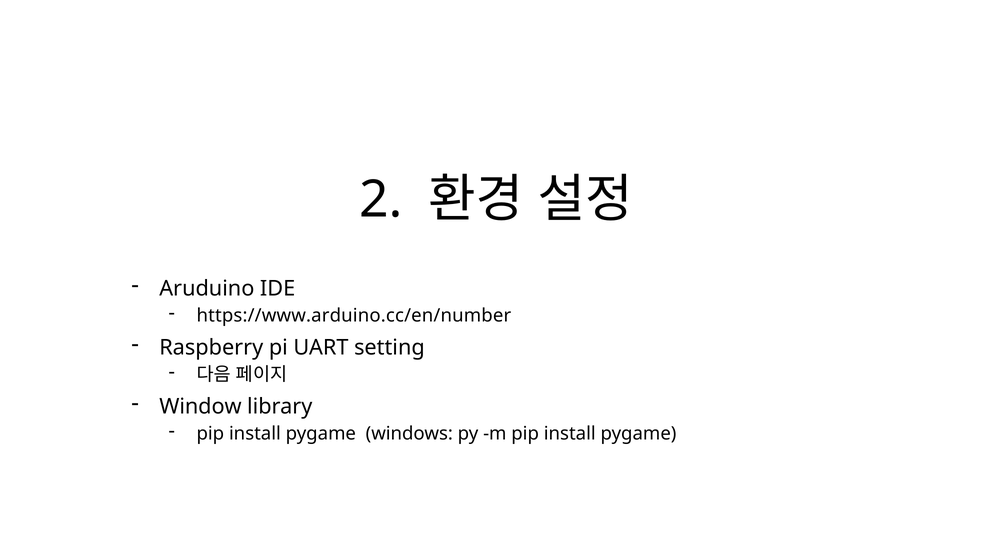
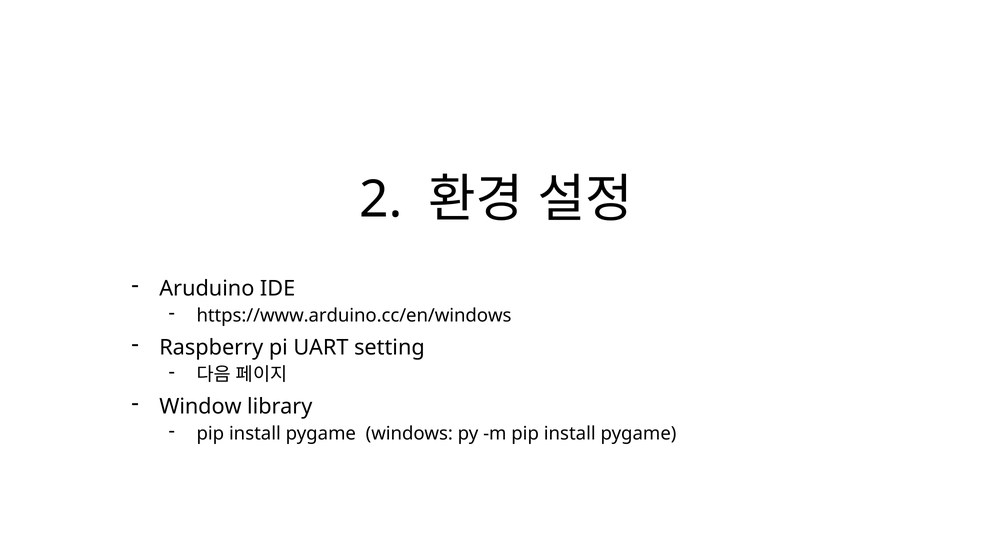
https://www.arduino.cc/en/number: https://www.arduino.cc/en/number -> https://www.arduino.cc/en/windows (354, 316)
